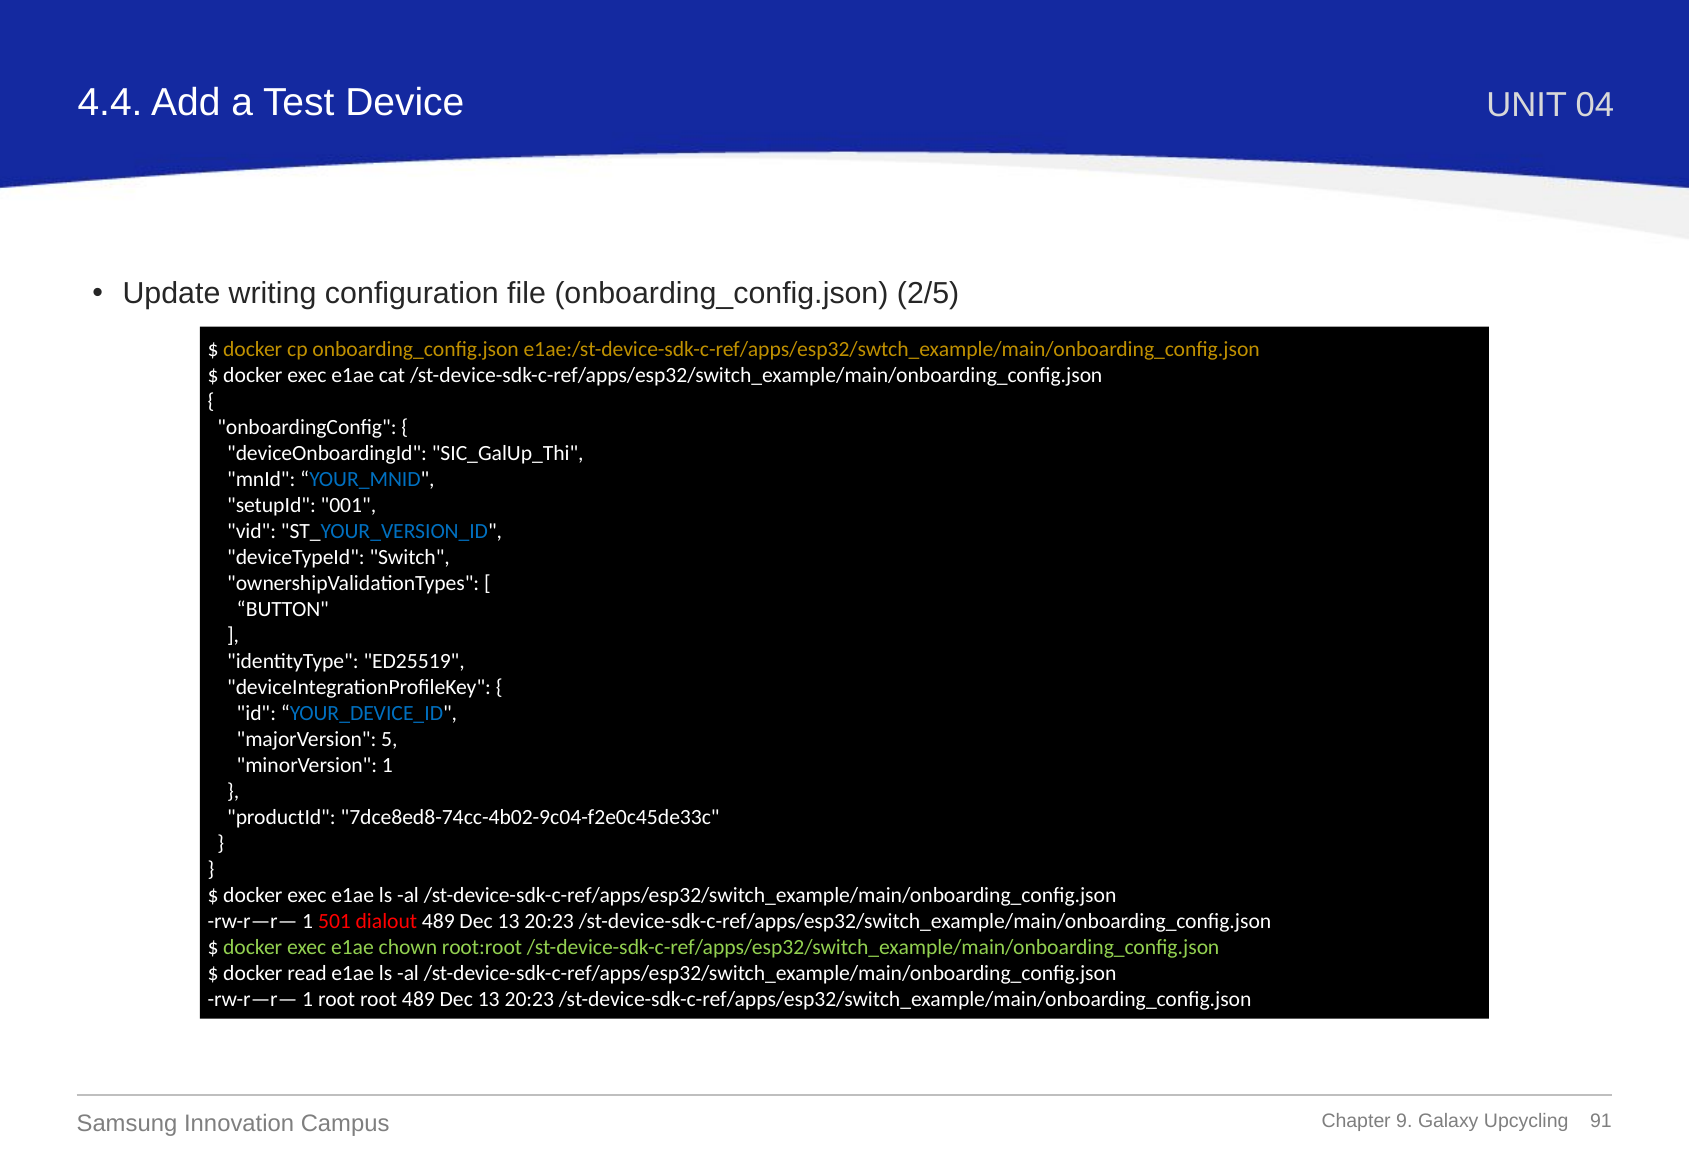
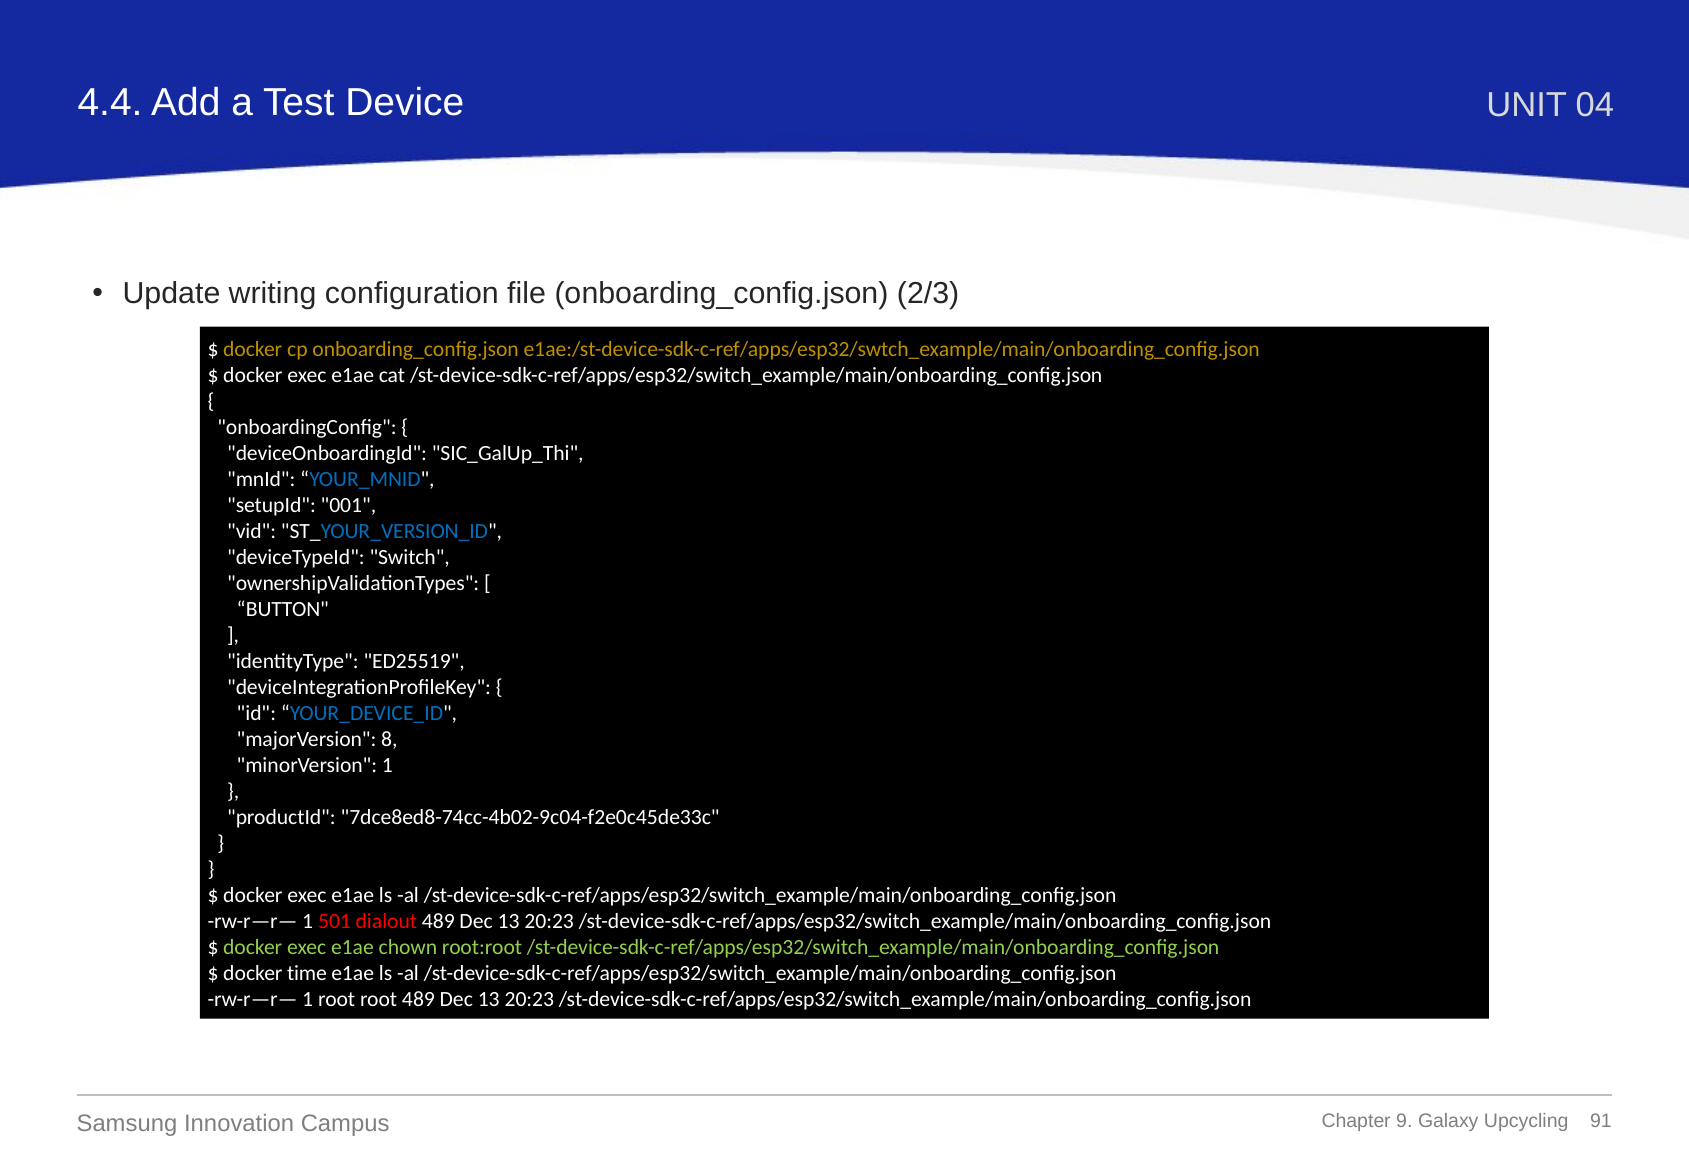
2/5: 2/5 -> 2/3 (928, 294)
5: 5 -> 8 (389, 739)
read: read -> time (307, 974)
